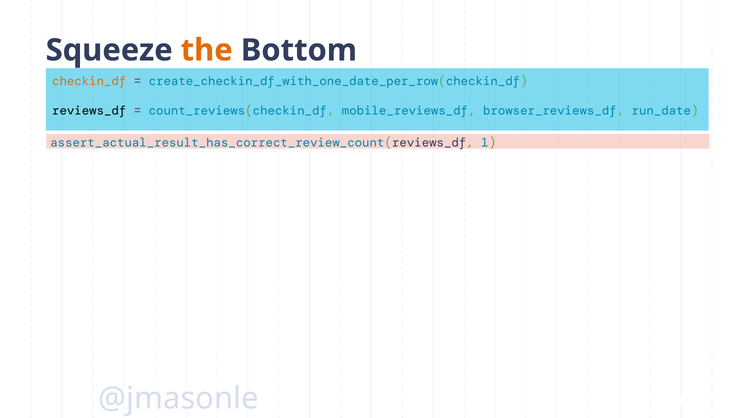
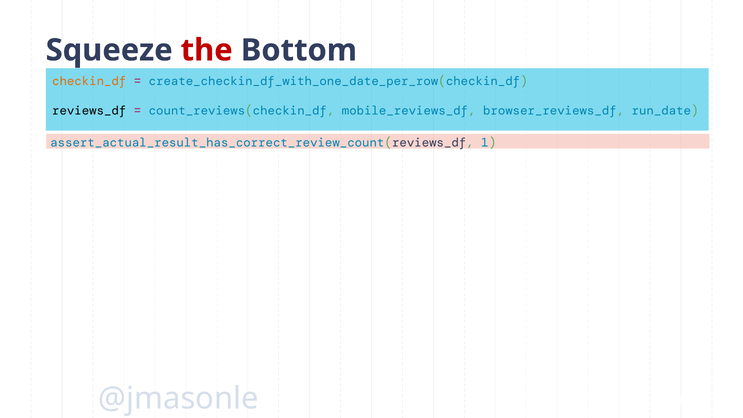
the colour: orange -> red (207, 50)
